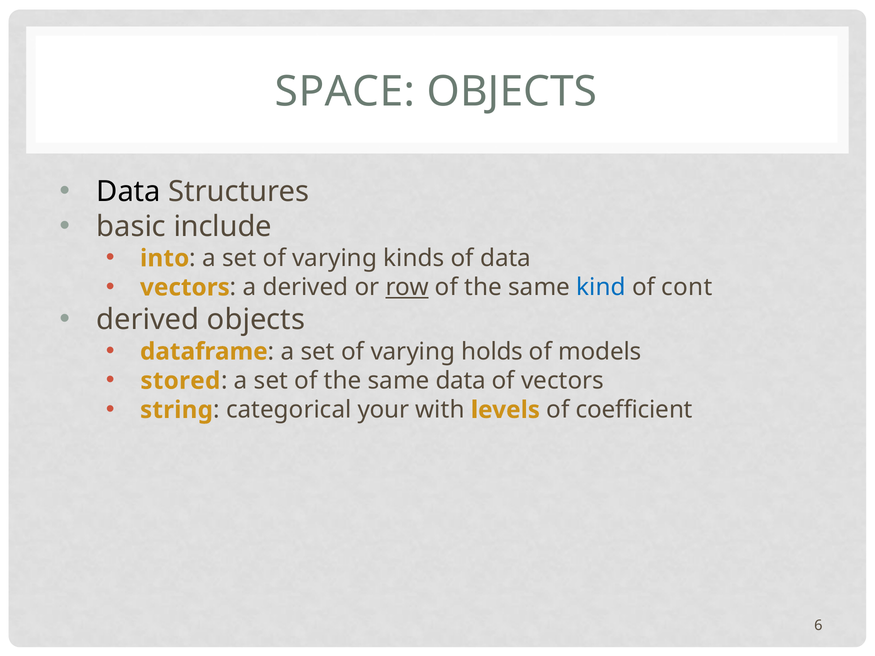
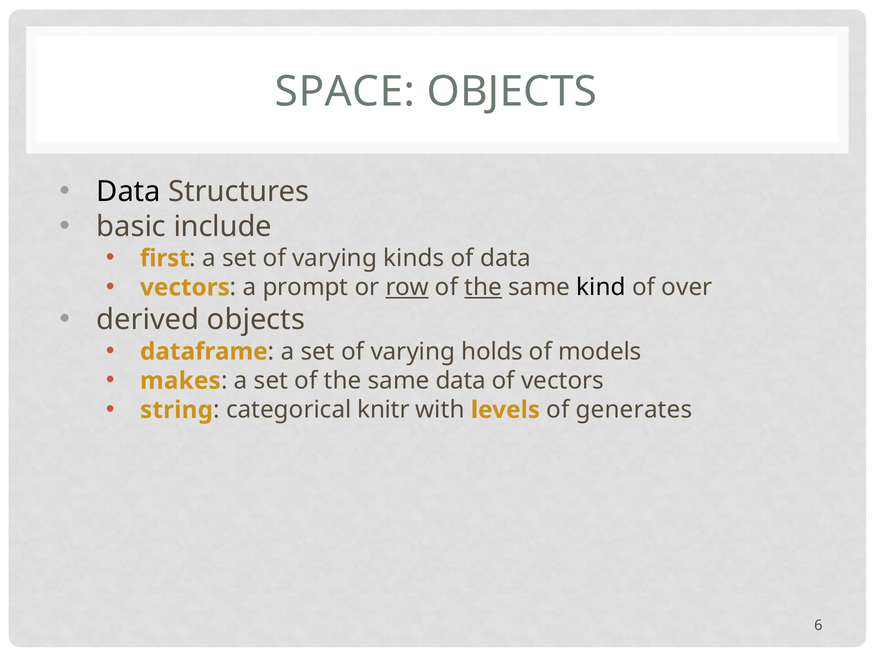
into: into -> first (165, 258)
a derived: derived -> prompt (305, 288)
the underline: none -> present (483, 288)
kind colour: blue -> black (601, 288)
cont: cont -> over (687, 288)
stored: stored -> makes (180, 381)
your: your -> knitr (383, 410)
coefficient: coefficient -> generates (634, 410)
